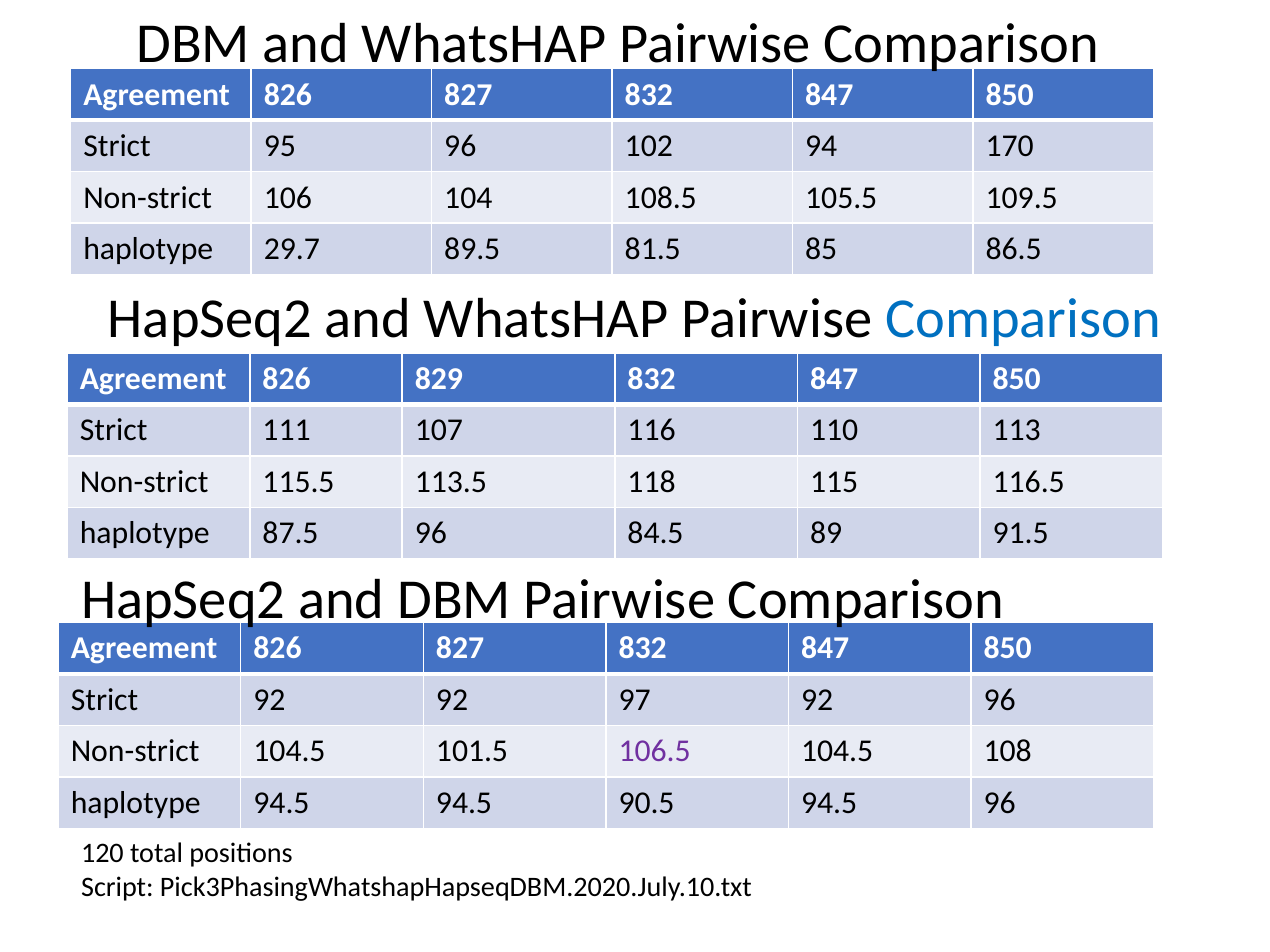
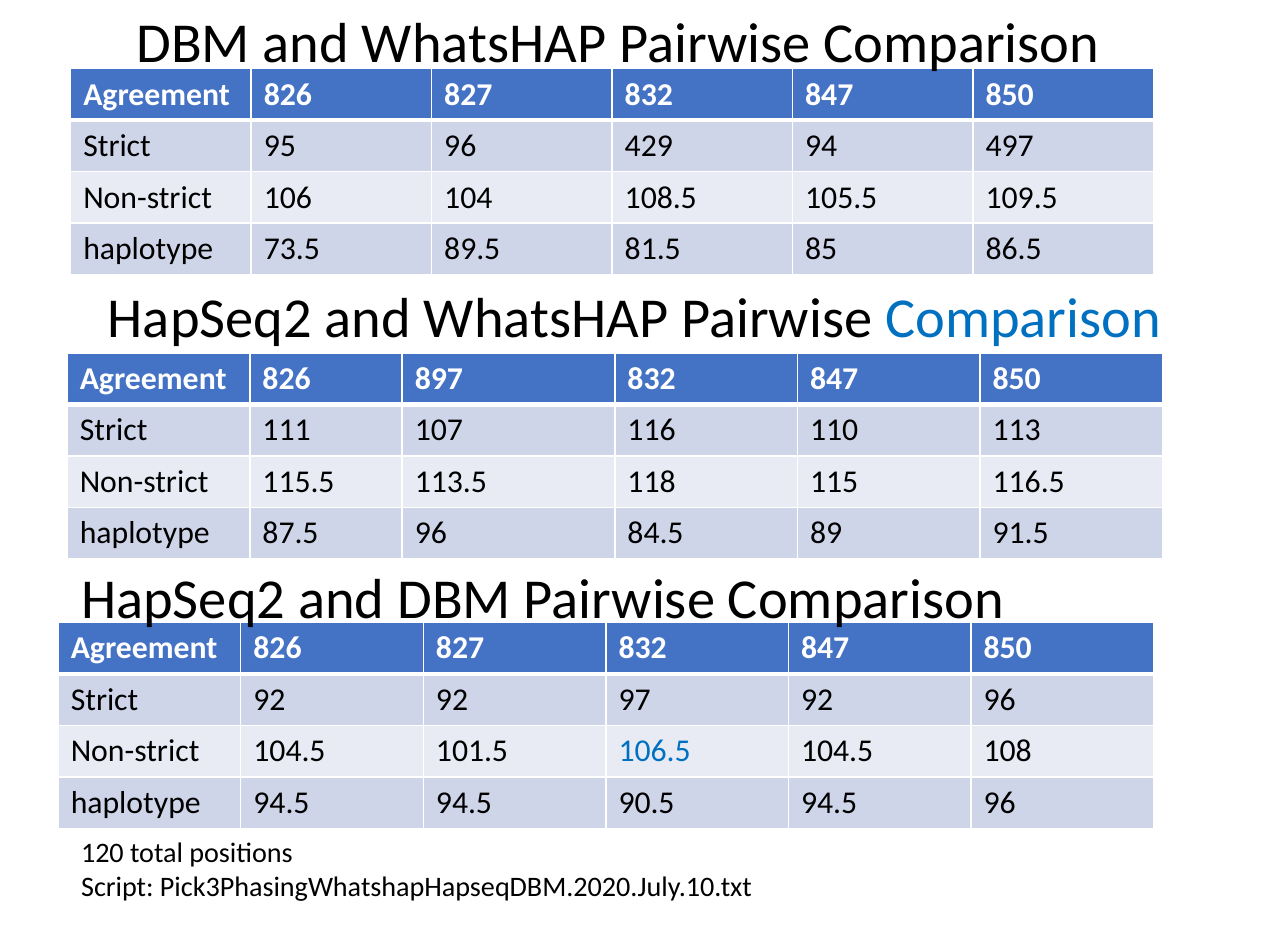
102: 102 -> 429 (649, 146)
170: 170 -> 497 (1010, 146)
29.7: 29.7 -> 73.5 (292, 249)
829: 829 -> 897 (439, 379)
106.5 colour: purple -> blue (655, 752)
